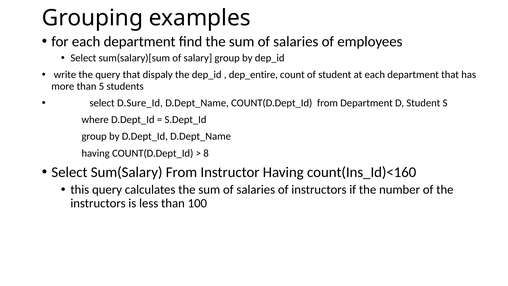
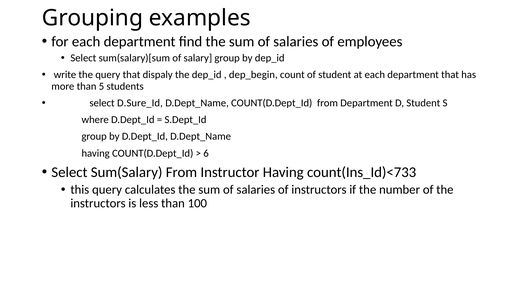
dep_entire: dep_entire -> dep_begin (253, 75)
8: 8 -> 6 (206, 153)
count(Ins_Id)<160: count(Ins_Id)<160 -> count(Ins_Id)<733 (362, 172)
